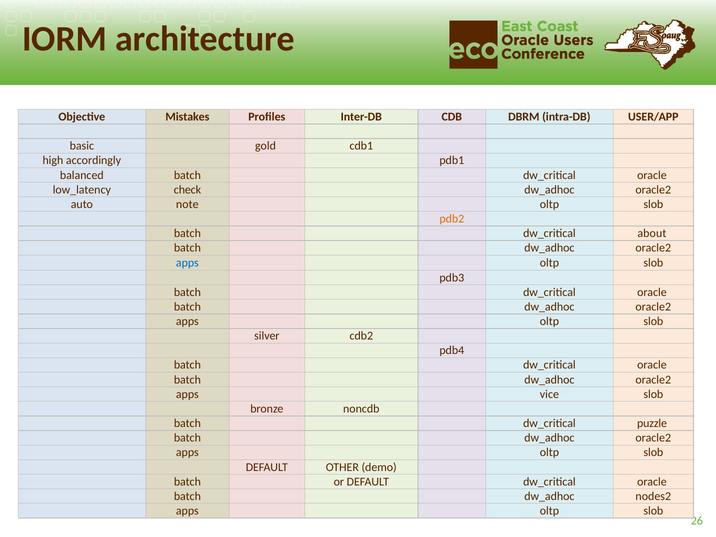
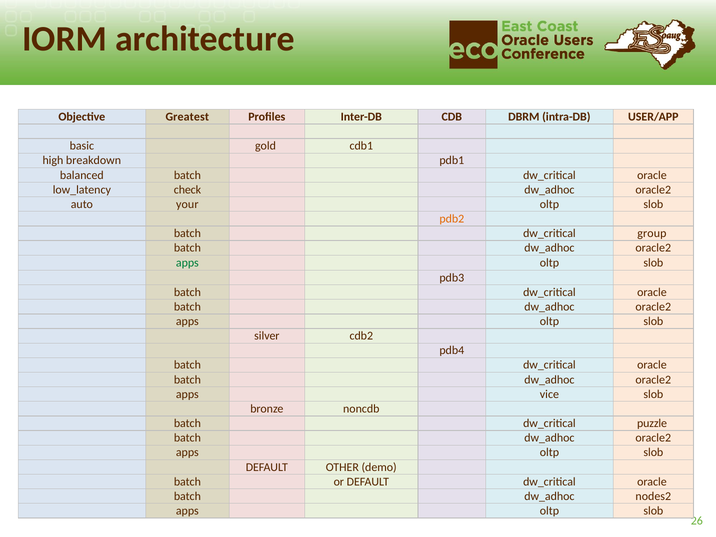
Mistakes: Mistakes -> Greatest (187, 117)
accordingly: accordingly -> breakdown (94, 161)
note: note -> your (187, 204)
about: about -> group (652, 233)
apps colour: blue -> green (187, 263)
